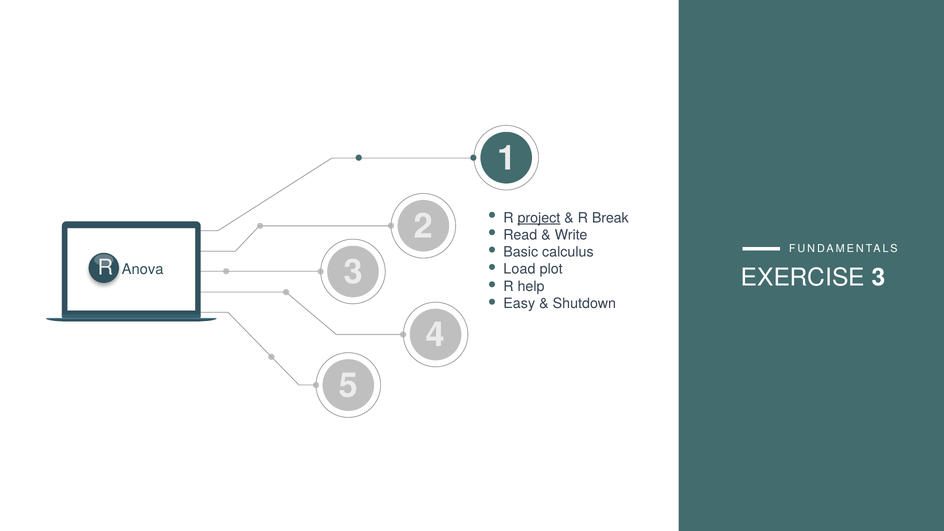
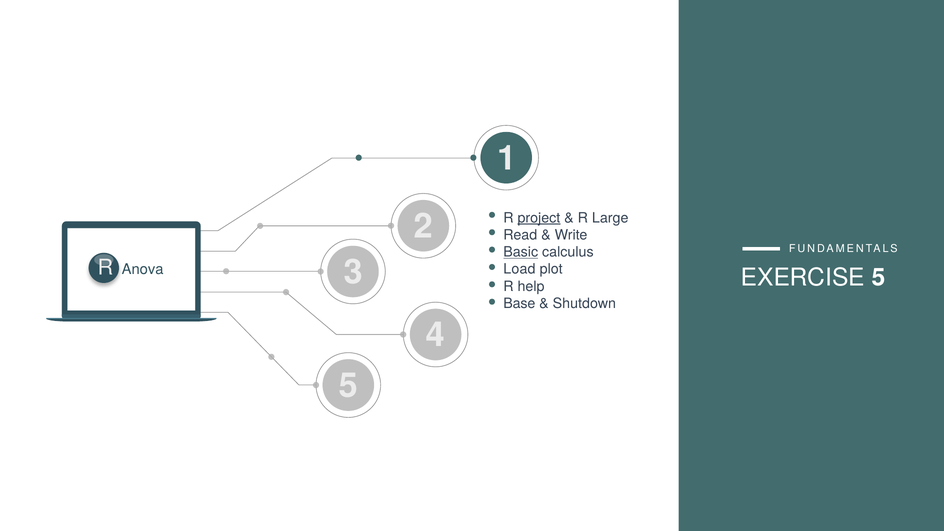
Break: Break -> Large (610, 218)
Basic underline: none -> present (521, 252)
EXERCISE 3: 3 -> 5 (879, 278)
Easy: Easy -> Base (519, 304)
